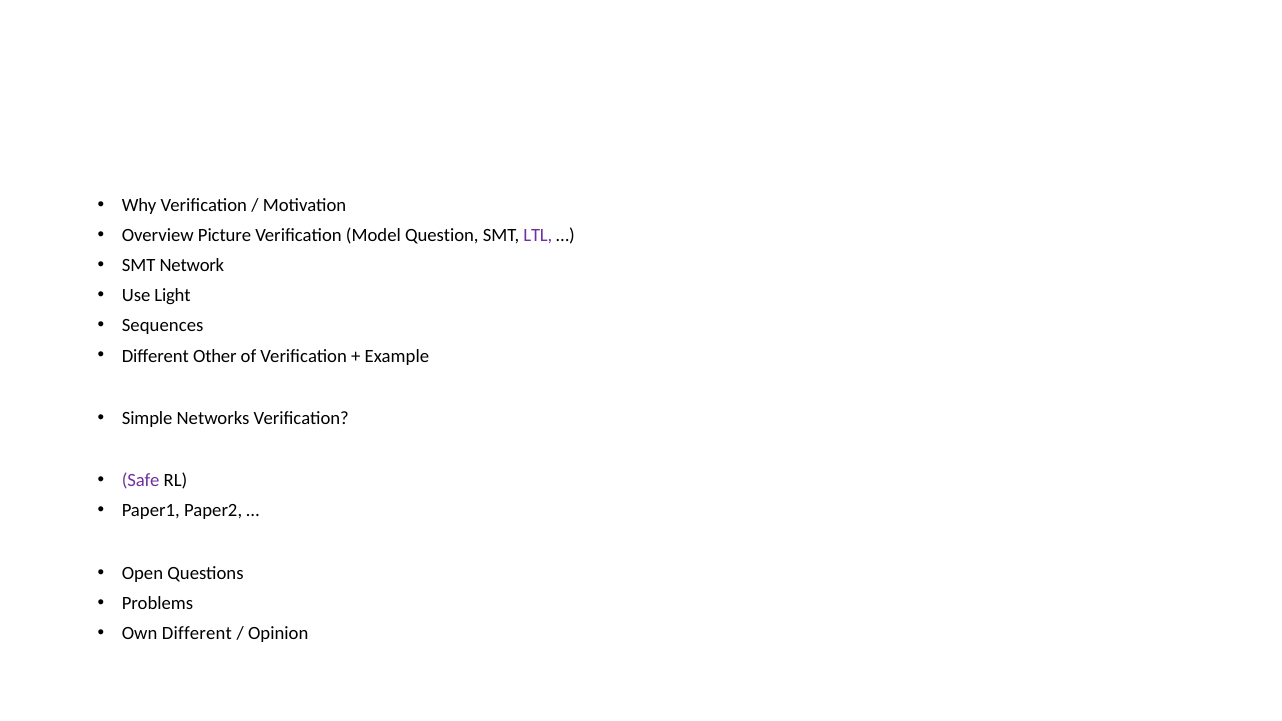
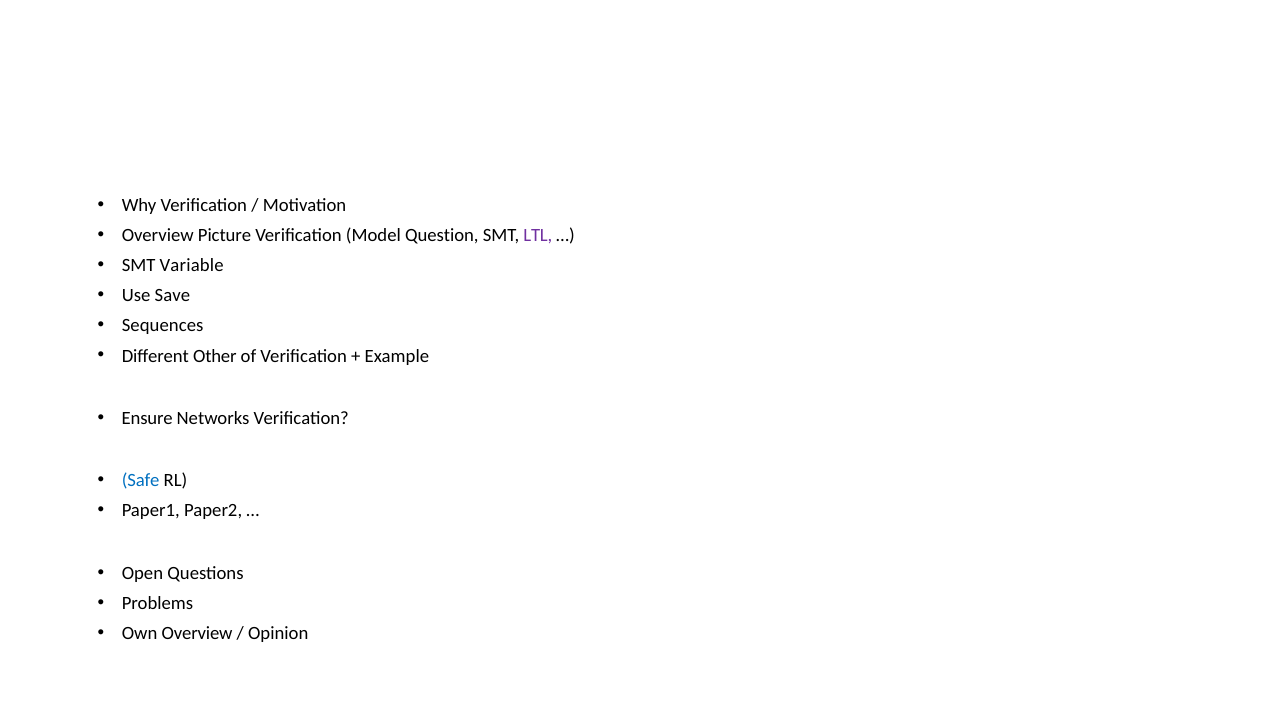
Network: Network -> Variable (192, 265)
Light: Light -> Save (172, 296)
Simple: Simple -> Ensure (147, 418)
Safe colour: purple -> blue (141, 481)
Own Different: Different -> Overview (197, 634)
